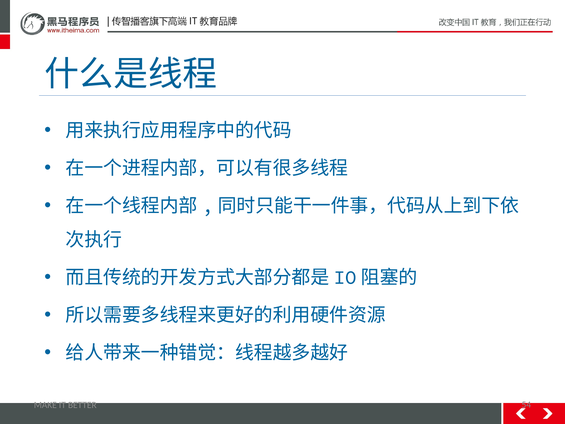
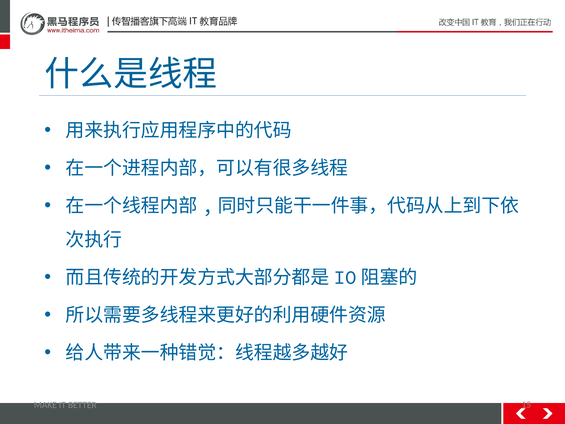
54: 54 -> 15 (526, 405)
